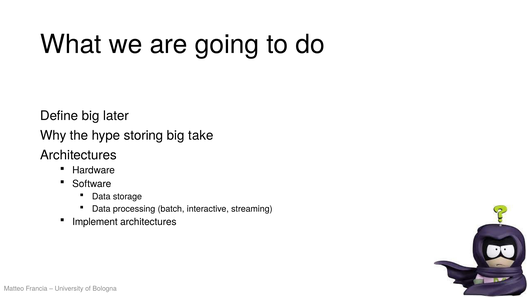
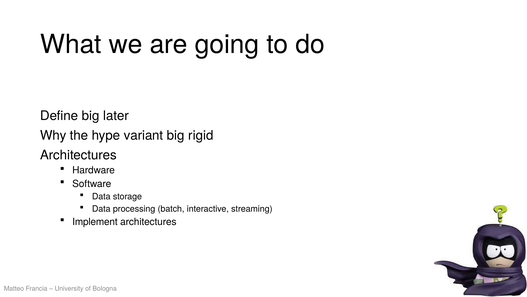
storing: storing -> variant (144, 135)
take: take -> rigid (201, 135)
